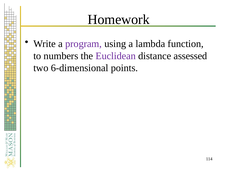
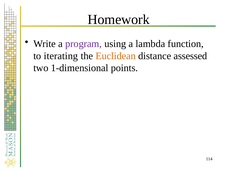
numbers: numbers -> iterating (61, 56)
Euclidean colour: purple -> orange (116, 56)
6-dimensional: 6-dimensional -> 1-dimensional (80, 68)
